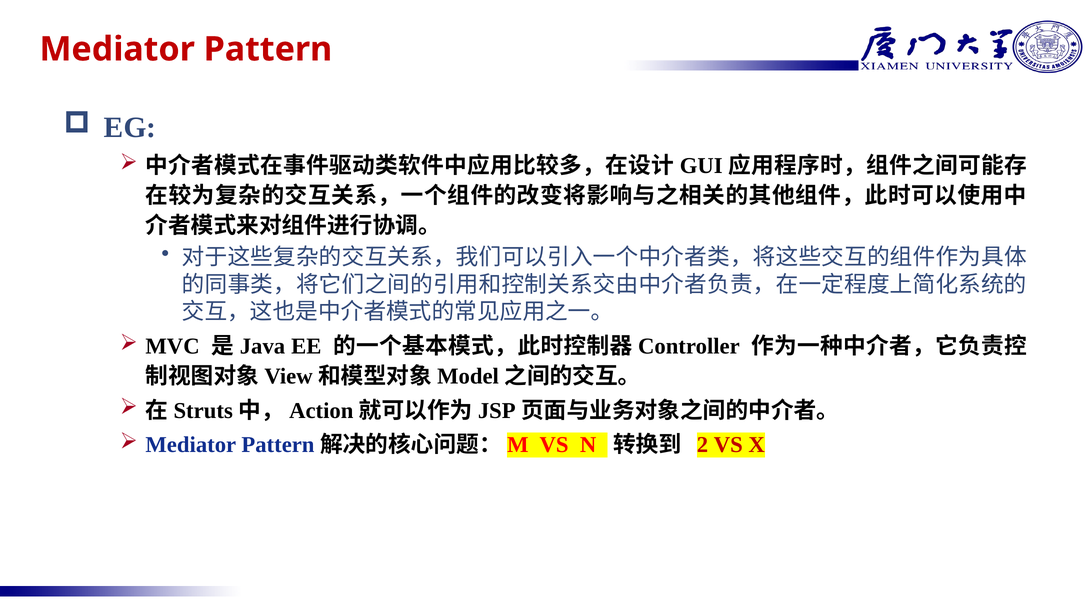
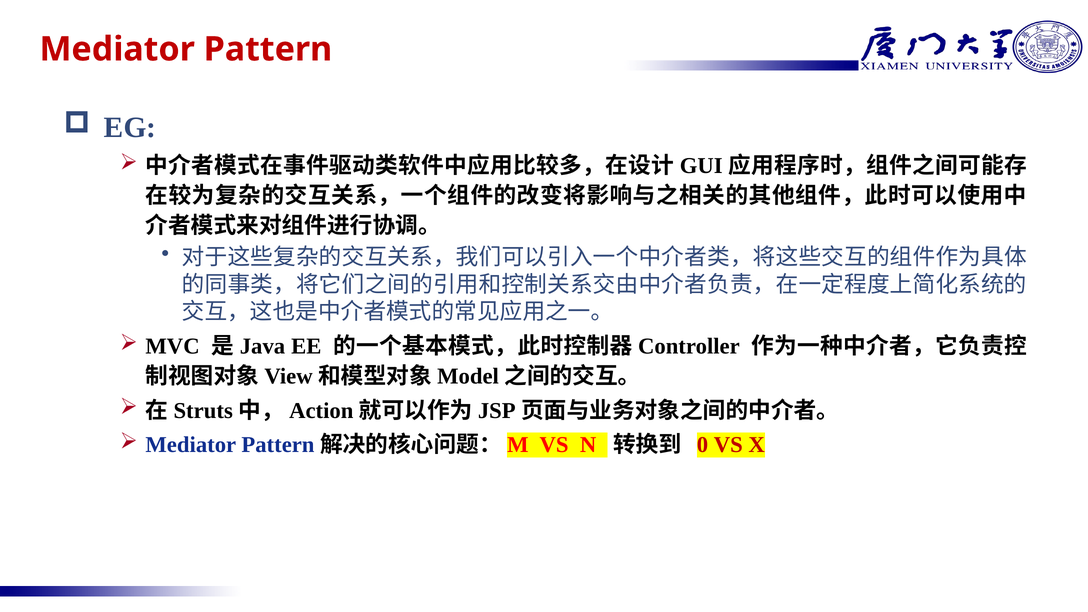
2: 2 -> 0 (703, 445)
